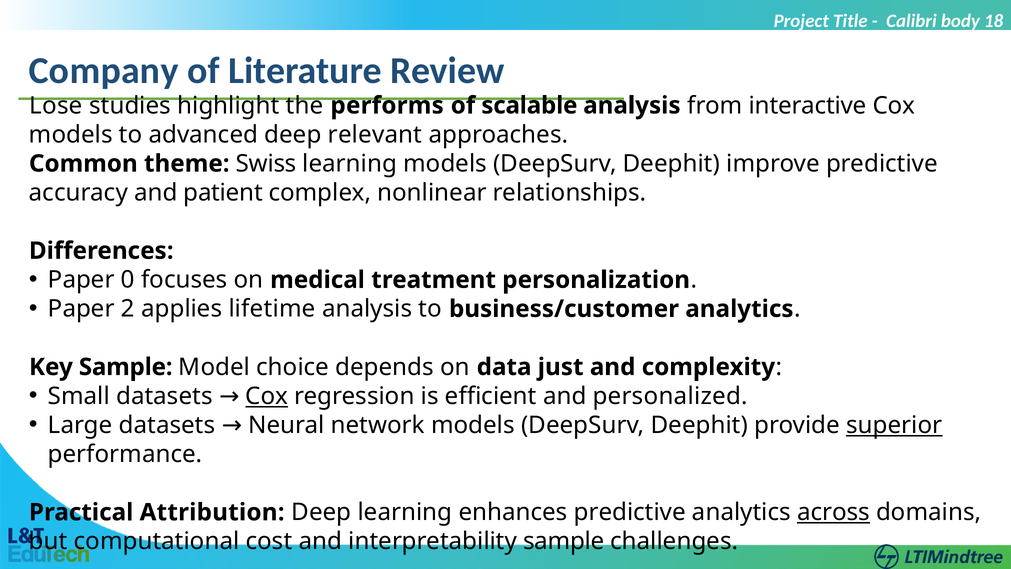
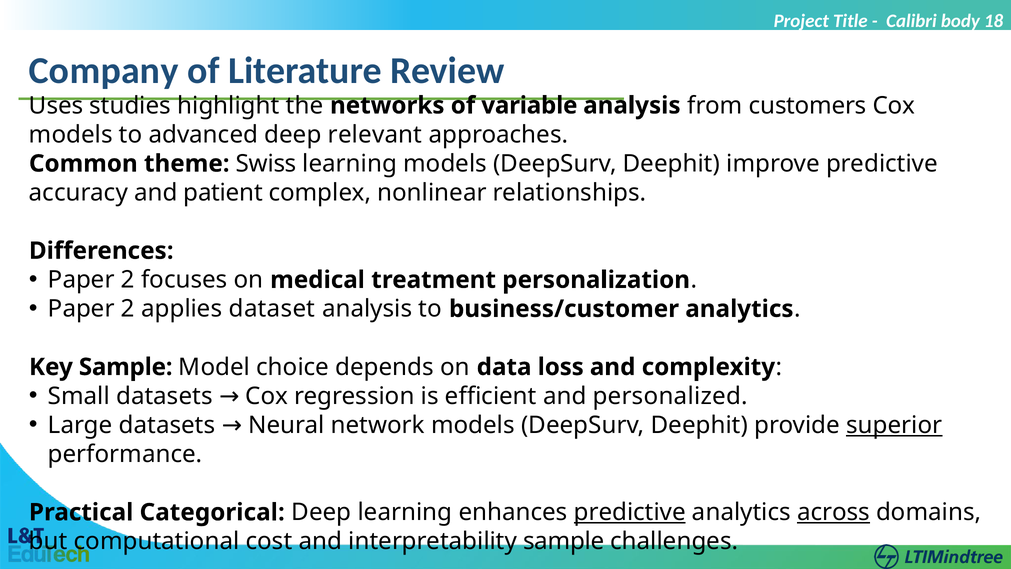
Lose: Lose -> Uses (56, 105)
performs: performs -> networks (387, 105)
scalable: scalable -> variable (529, 105)
interactive: interactive -> customers (808, 105)
0: 0 -> 2 (128, 280)
lifetime: lifetime -> dataset (272, 309)
just: just -> loss (561, 367)
Cox underline: present -> none (267, 396)
Attribution: Attribution -> Categorical (212, 512)
predictive underline: none -> present (630, 512)
